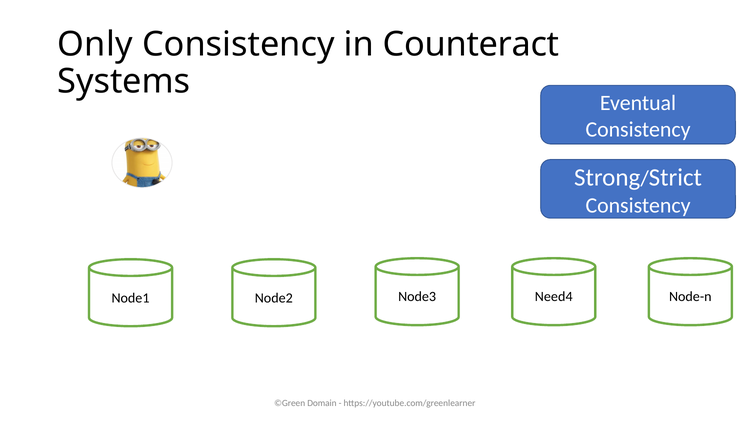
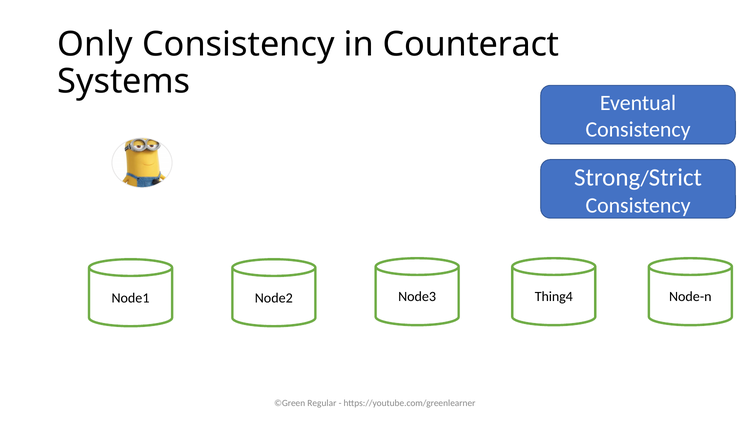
Need4: Need4 -> Thing4 (554, 297)
Domain: Domain -> Regular (322, 403)
